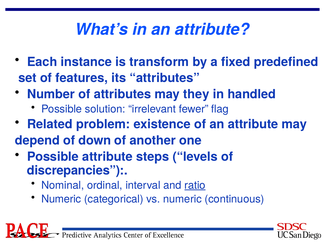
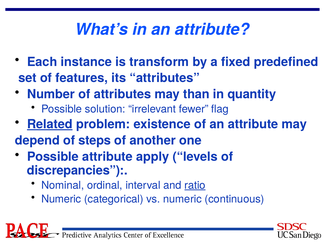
they: they -> than (196, 94)
handled: handled -> quantity (252, 94)
Related underline: none -> present (50, 124)
down: down -> steps (95, 140)
steps: steps -> apply (153, 157)
